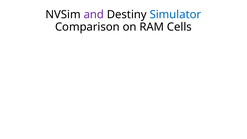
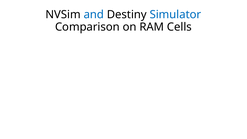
and colour: purple -> blue (94, 15)
